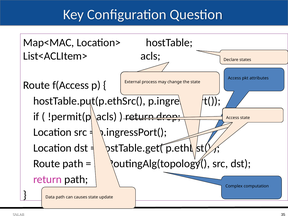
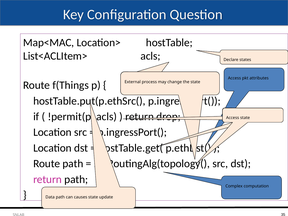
f(Access: f(Access -> f(Things (71, 85)
